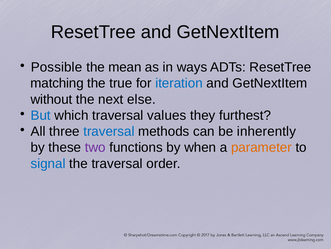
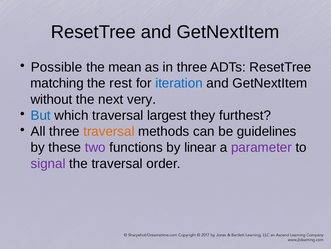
in ways: ways -> three (192, 67)
true: true -> rest (121, 83)
else: else -> very (142, 99)
values: values -> largest (167, 115)
traversal colour: blue -> orange (109, 131)
inherently: inherently -> guidelines (267, 131)
when: when -> linear (200, 147)
parameter colour: orange -> purple (261, 147)
signal colour: blue -> purple (48, 163)
